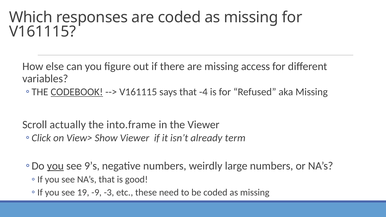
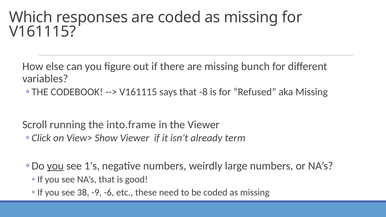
access: access -> bunch (255, 67)
CODEBOOK underline: present -> none (77, 92)
-4: -4 -> -8 (203, 92)
actually: actually -> running (68, 125)
9’s: 9’s -> 1’s (92, 166)
19: 19 -> 38 (83, 192)
-3: -3 -> -6 (109, 192)
